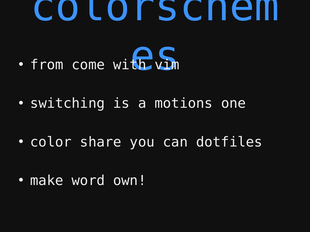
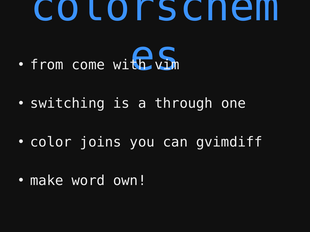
motions: motions -> through (184, 104)
share: share -> joins (101, 142)
dotfiles: dotfiles -> gvimdiff (229, 142)
